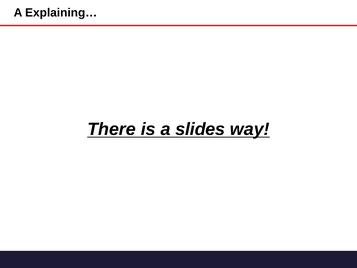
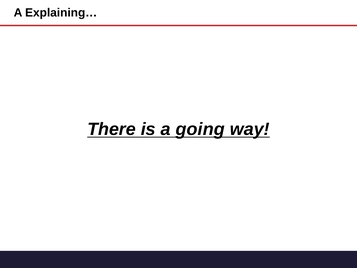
slides: slides -> going (200, 129)
